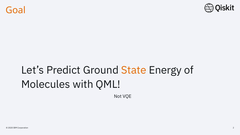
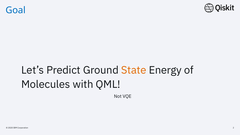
Goal colour: orange -> blue (16, 10)
